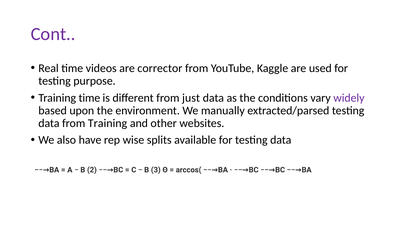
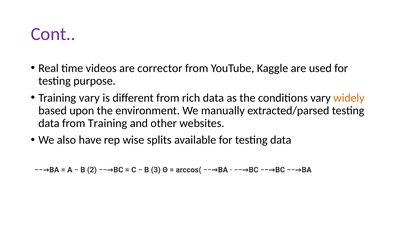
Training time: time -> vary (89, 98)
just: just -> rich (191, 98)
widely colour: purple -> orange (349, 98)
